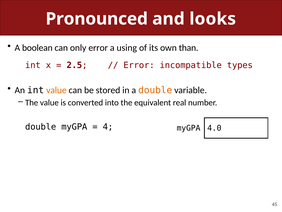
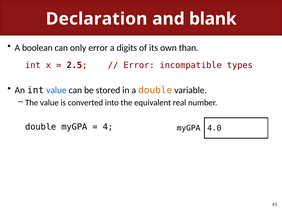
Pronounced: Pronounced -> Declaration (97, 19)
looks: looks -> blank (213, 19)
using: using -> digits (127, 48)
value colour: orange -> blue (56, 90)
